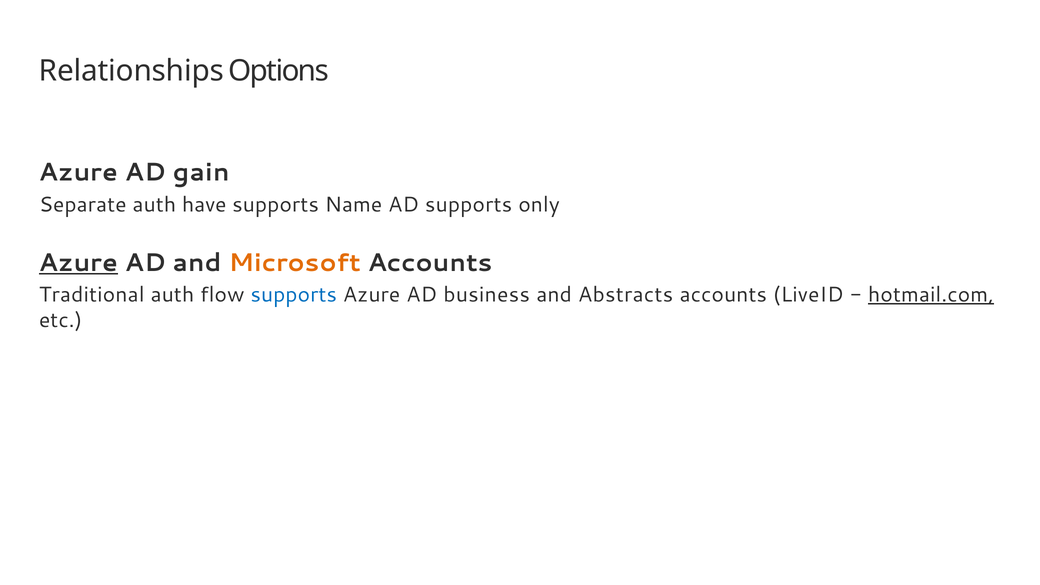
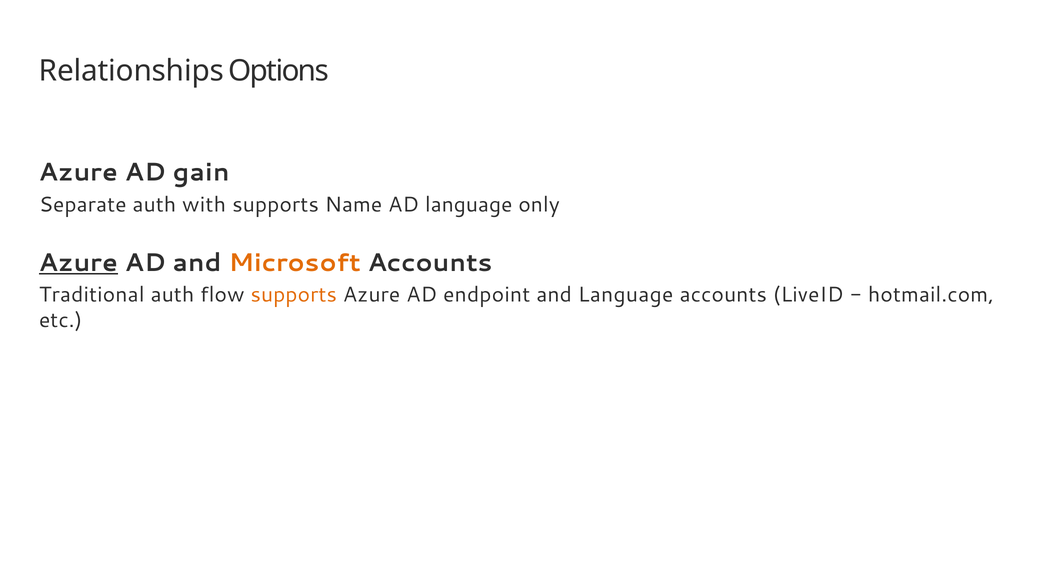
have: have -> with (204, 205)
AD supports: supports -> language (469, 205)
supports colour: blue -> orange (294, 295)
business: business -> endpoint (487, 295)
and Abstracts: Abstracts -> Language (626, 295)
hotmail.com underline: present -> none (931, 295)
